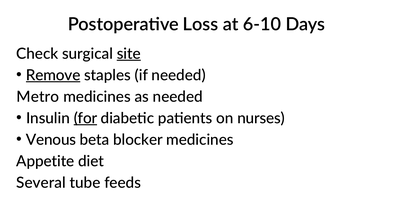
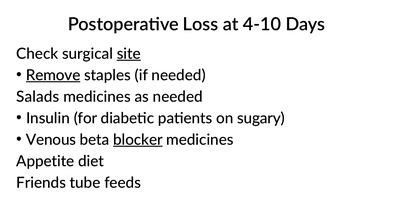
6-10: 6-10 -> 4-10 (262, 24)
Metro: Metro -> Salads (38, 97)
for underline: present -> none (85, 118)
nurses: nurses -> sugary (261, 118)
blocker underline: none -> present (138, 139)
Several: Several -> Friends (41, 182)
